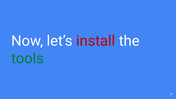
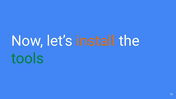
install colour: red -> orange (96, 41)
